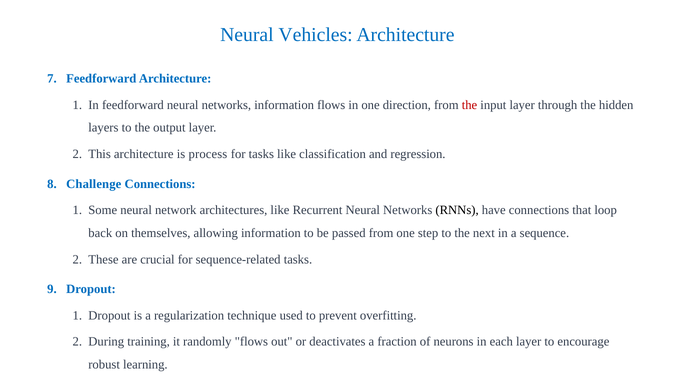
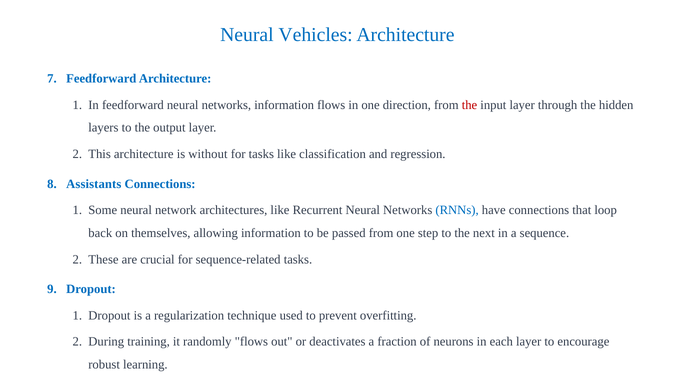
process: process -> without (208, 154)
Challenge: Challenge -> Assistants (94, 184)
RNNs colour: black -> blue (457, 210)
